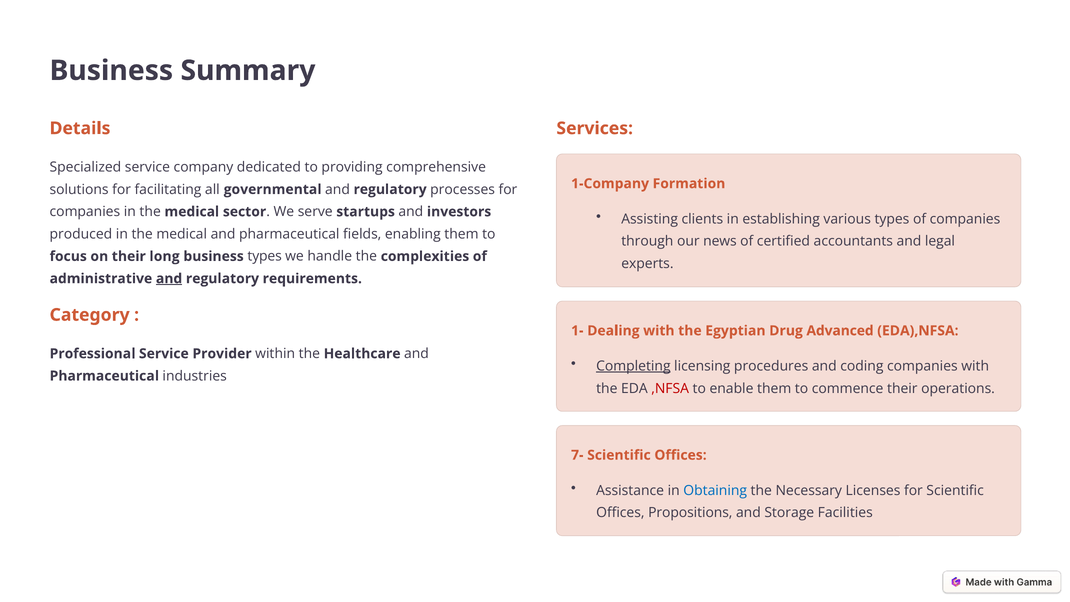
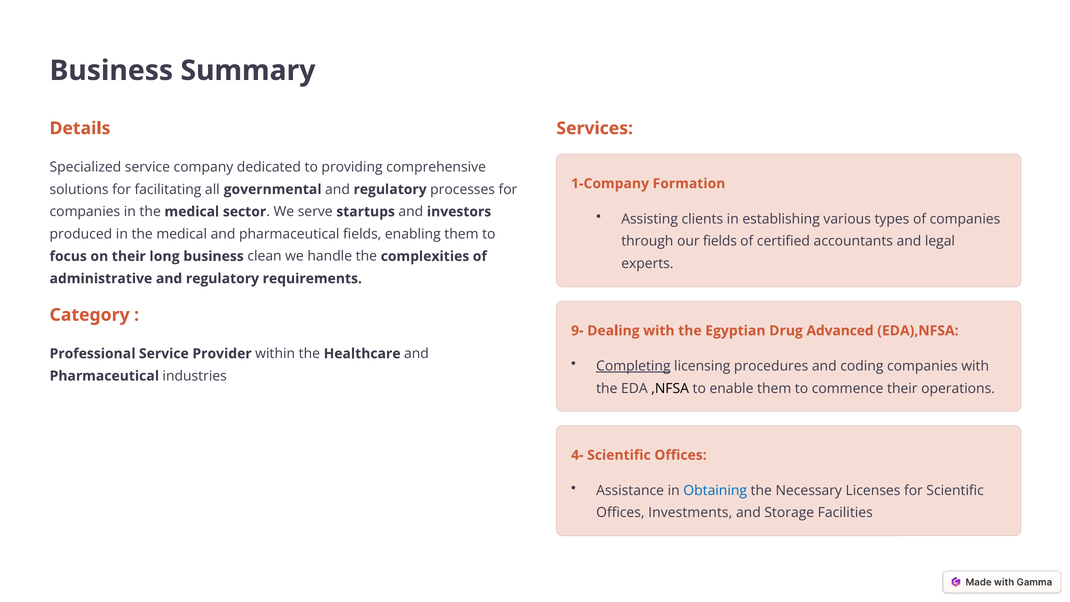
our news: news -> fields (720, 241)
business types: types -> clean (265, 256)
and underline: present -> none (169, 279)
1-: 1- -> 9- (577, 331)
,NFSA colour: red -> black (670, 388)
7-: 7- -> 4- (577, 455)
Propositions: Propositions -> Investments (690, 513)
